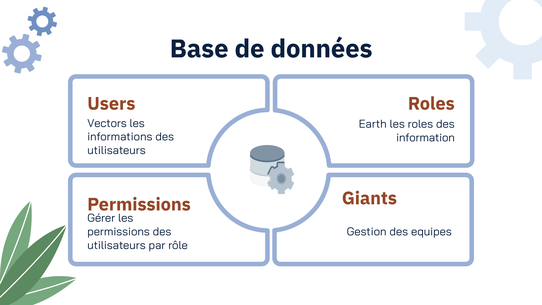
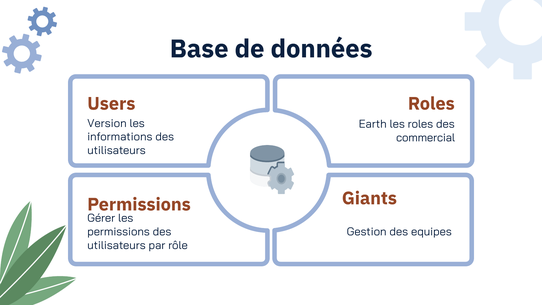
Vectors: Vectors -> Version (107, 123)
information: information -> commercial (426, 138)
